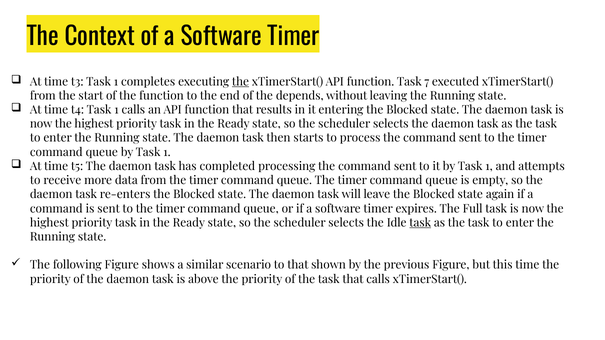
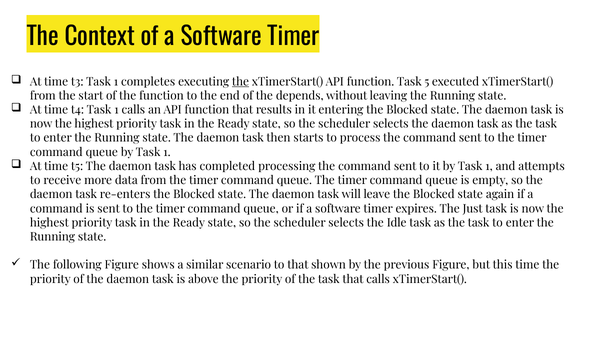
7: 7 -> 5 (427, 82)
Full: Full -> Just (473, 209)
task underline: present -> none (420, 223)
